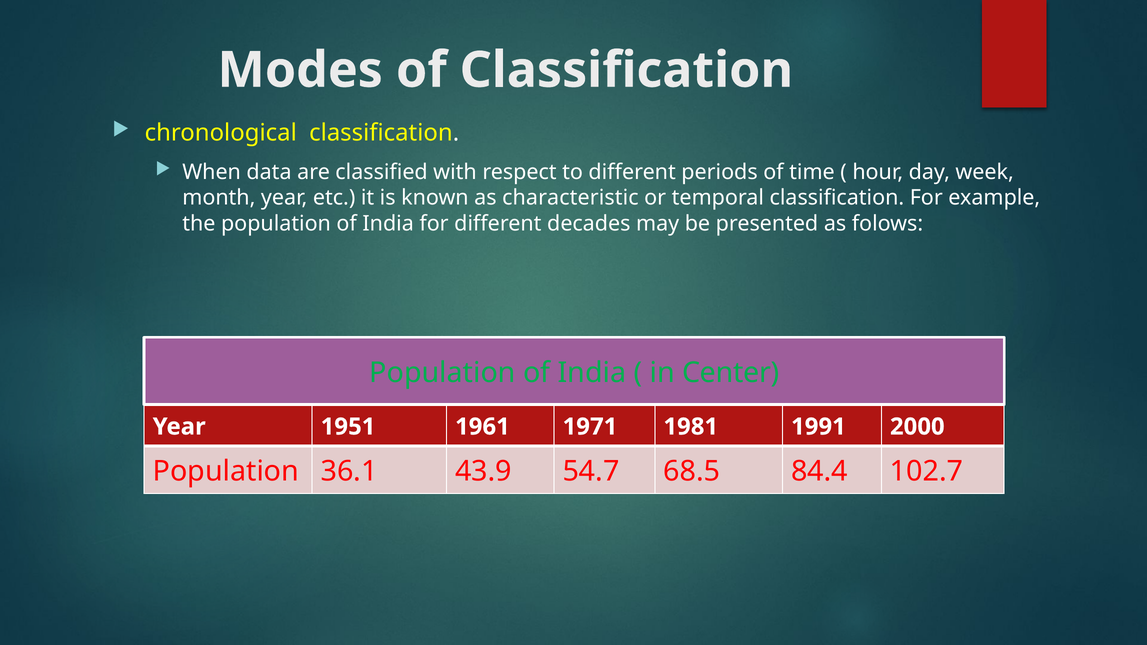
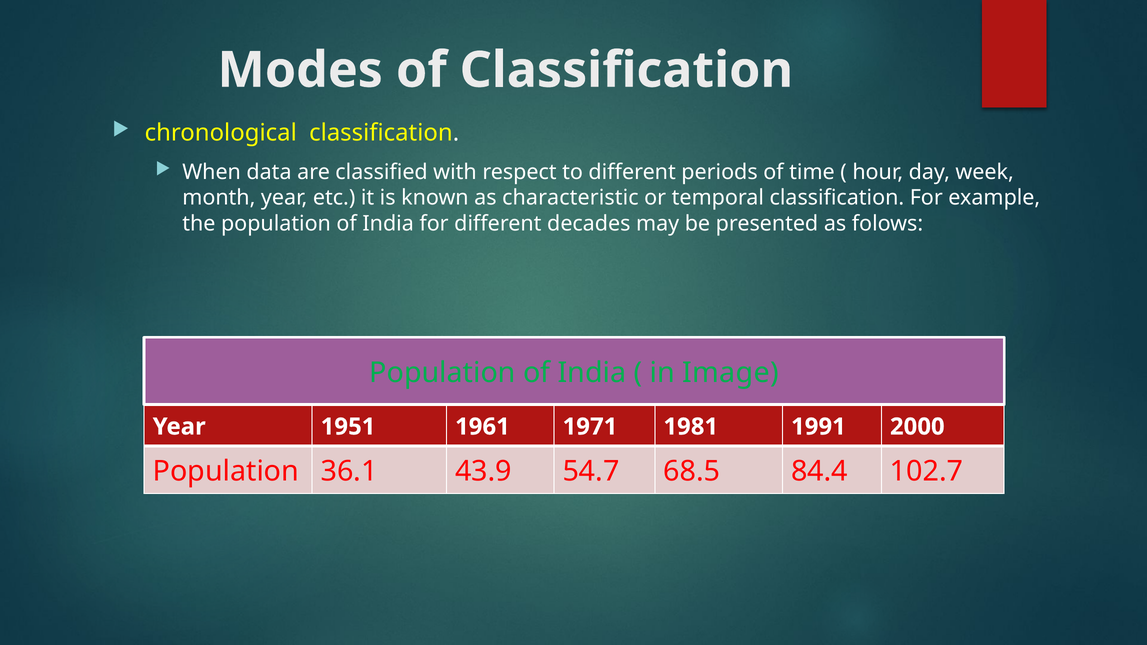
Center: Center -> Image (731, 373)
